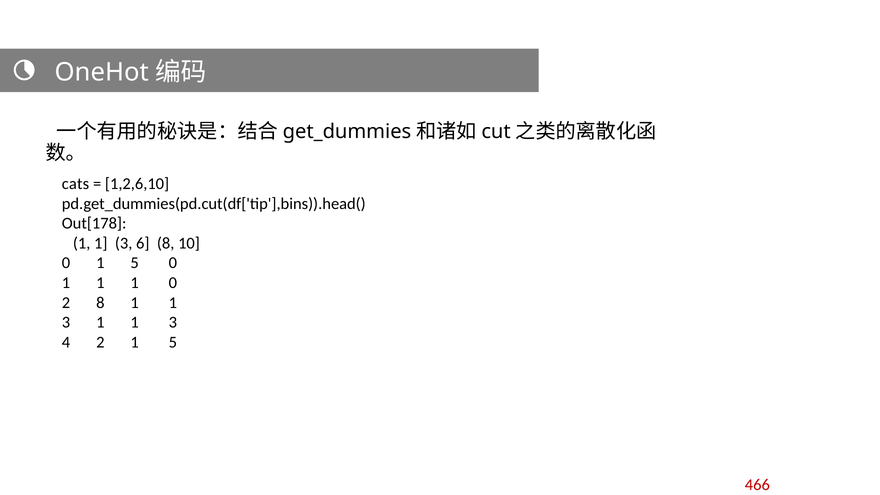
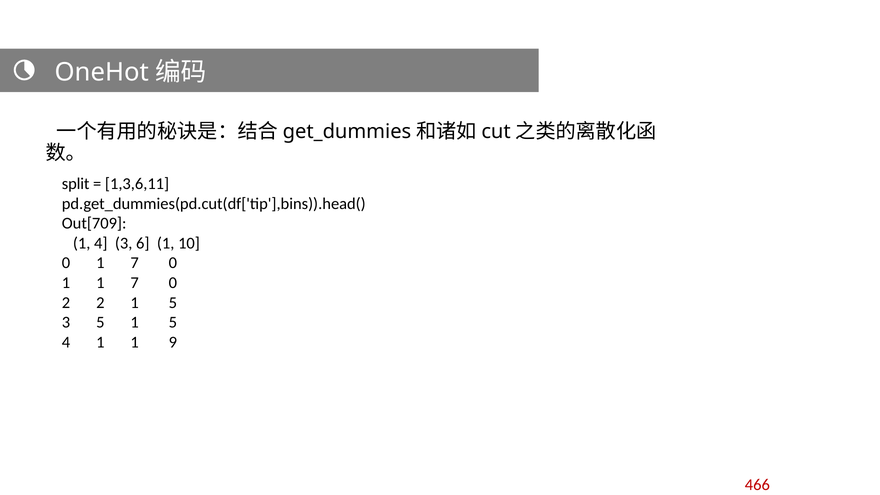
cats: cats -> split (76, 184)
1,2,6,10: 1,2,6,10 -> 1,3,6,11 (137, 184)
Out[178: Out[178 -> Out[709 (94, 223)
1: 1 -> 4 (101, 243)
6 8: 8 -> 1 (166, 243)
0 1 5: 5 -> 7 (135, 263)
1 1 1: 1 -> 7 (135, 283)
2 8: 8 -> 2 (100, 303)
1: 1 -> 5 (173, 303)
3 1: 1 -> 5 (100, 322)
3: 3 -> 5 (173, 322)
4 2: 2 -> 1 (100, 342)
5: 5 -> 9 (173, 342)
